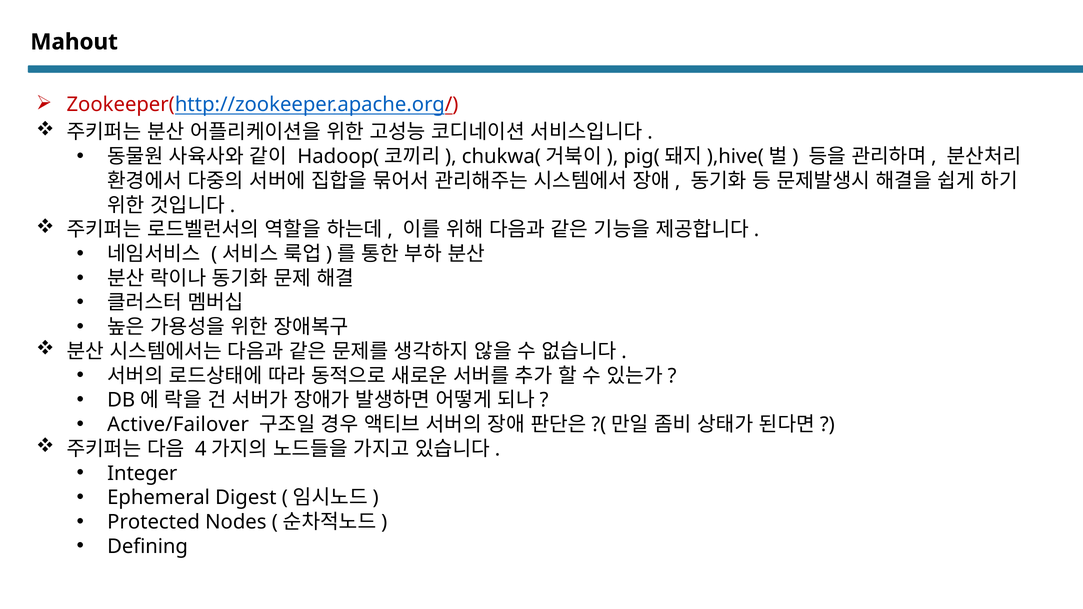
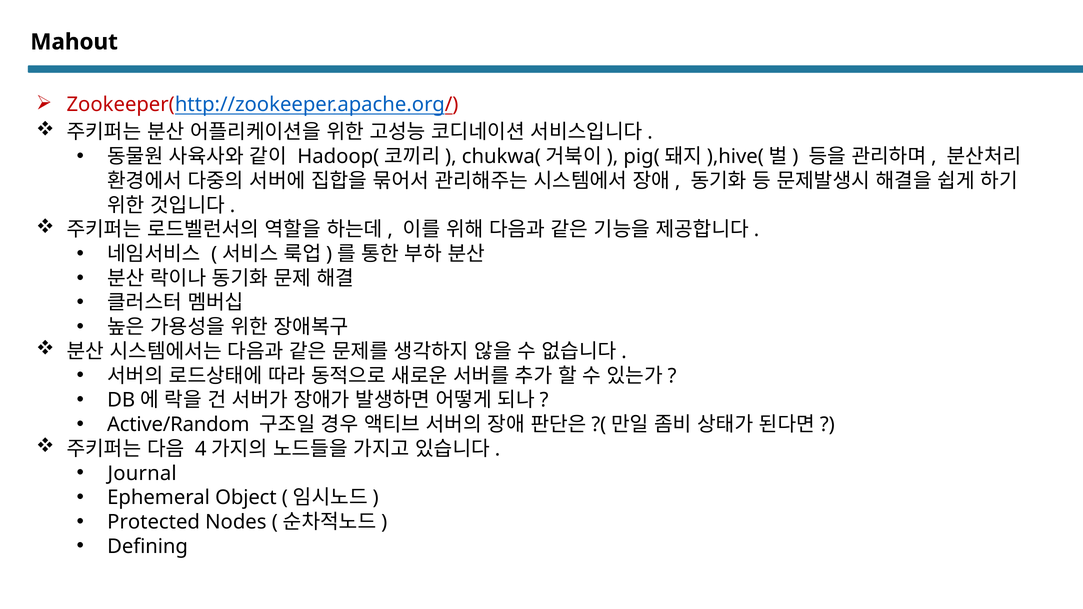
Active/Failover: Active/Failover -> Active/Random (178, 425)
Integer: Integer -> Journal (142, 473)
Digest: Digest -> Object (246, 498)
